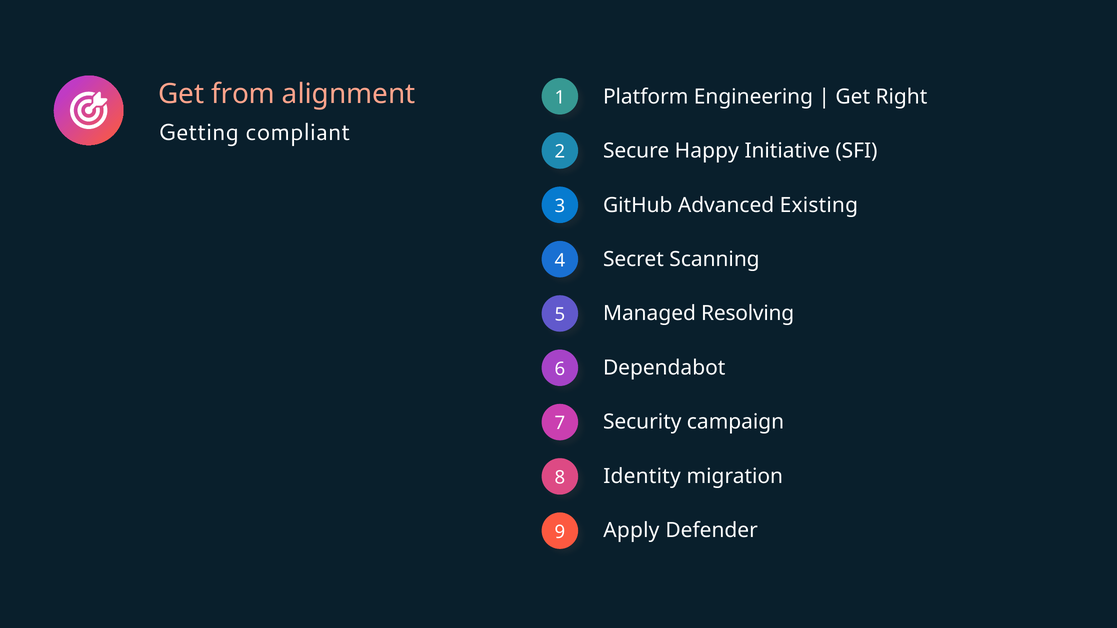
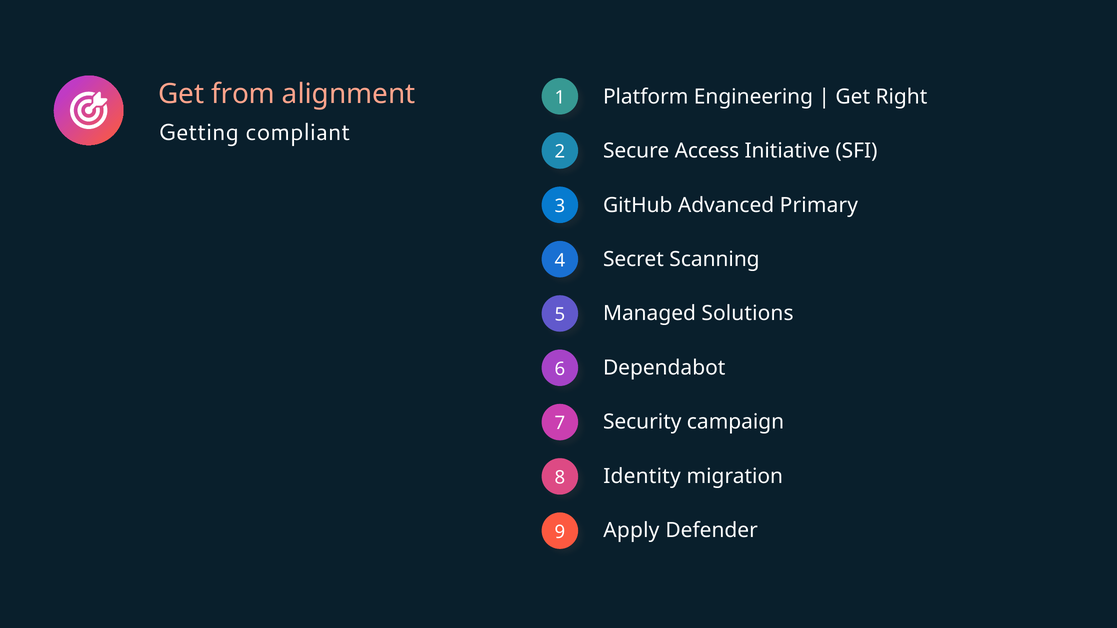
Happy: Happy -> Access (707, 151)
Existing: Existing -> Primary (819, 205)
Resolving: Resolving -> Solutions (747, 314)
